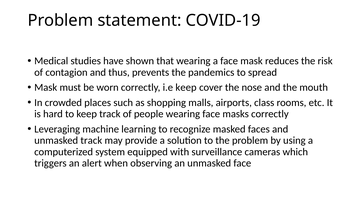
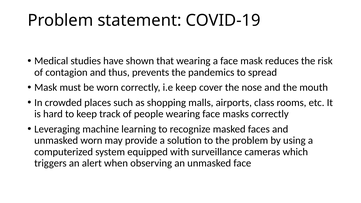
unmasked track: track -> worn (91, 141)
